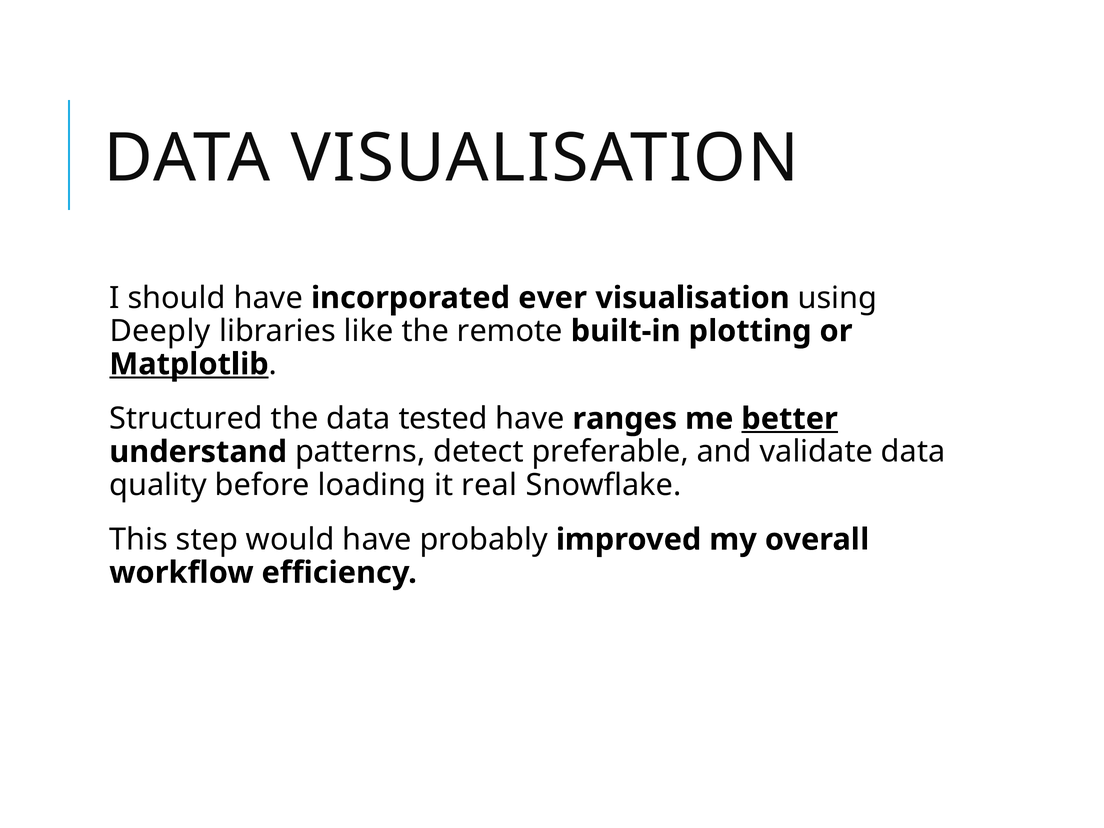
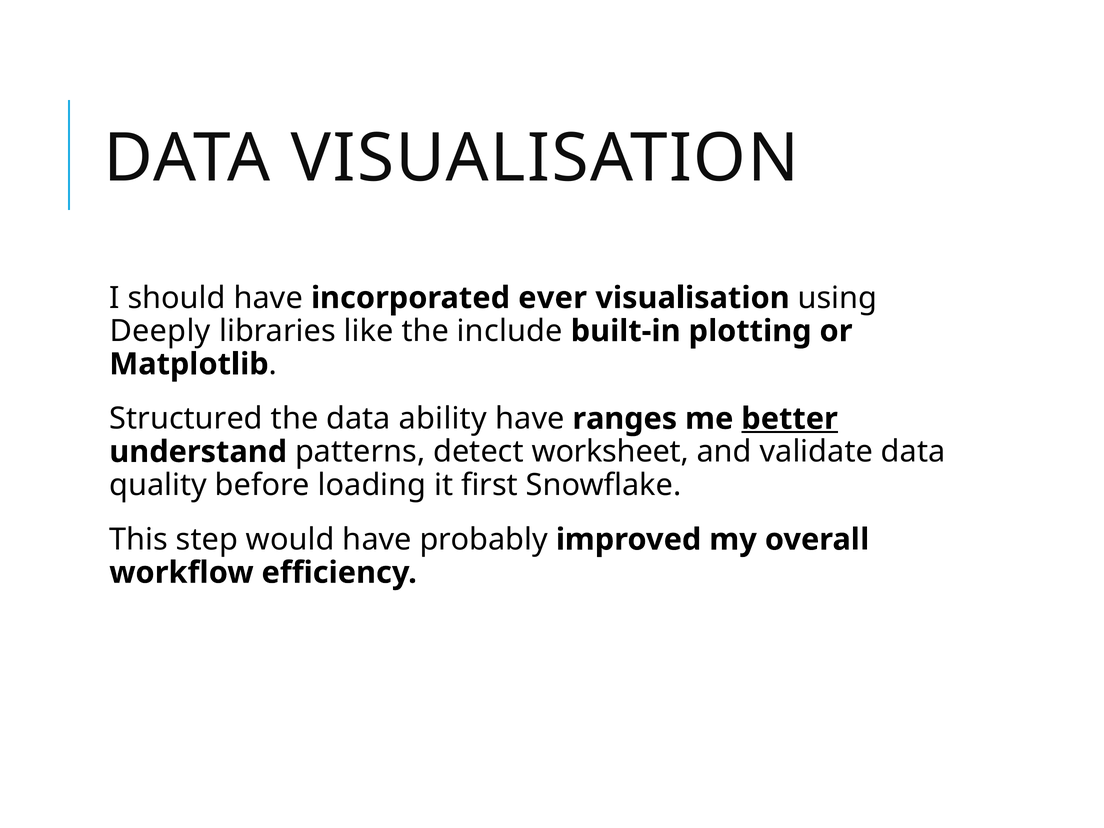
remote: remote -> include (510, 331)
Matplotlib underline: present -> none (189, 364)
tested: tested -> ability (443, 419)
preferable: preferable -> worksheet (610, 452)
real: real -> first (489, 485)
